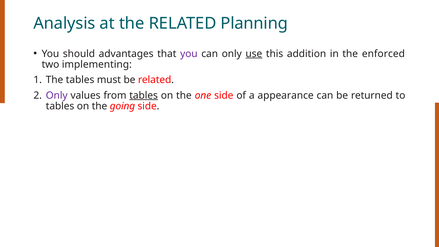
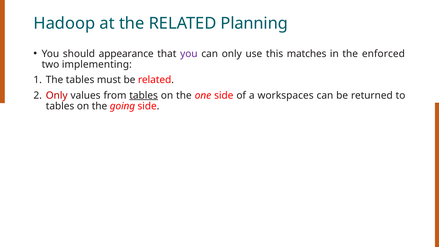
Analysis: Analysis -> Hadoop (64, 23)
advantages: advantages -> appearance (126, 54)
use underline: present -> none (254, 54)
addition: addition -> matches (307, 54)
Only colour: purple -> red (57, 95)
appearance: appearance -> workspaces (286, 95)
